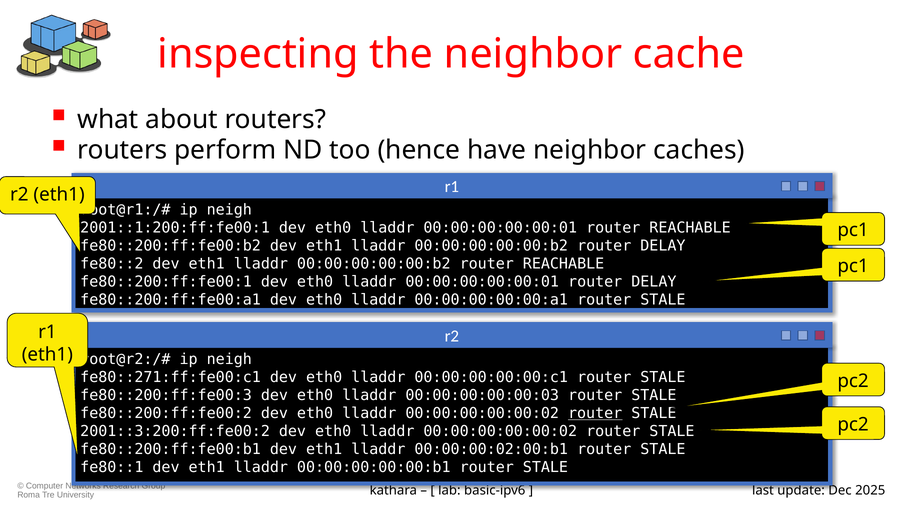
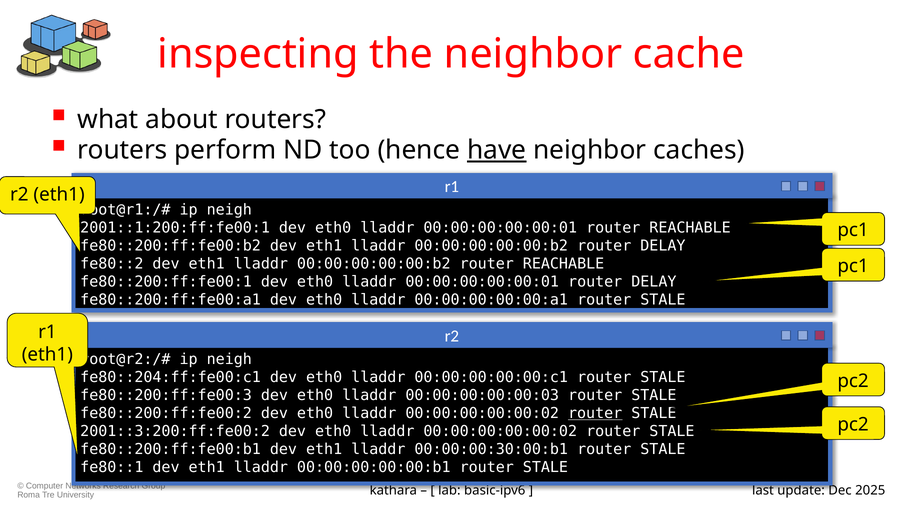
have underline: none -> present (497, 150)
fe80::271:ff:fe00:c1: fe80::271:ff:fe00:c1 -> fe80::204:ff:fe00:c1 (171, 377)
00:00:00:02:00:b1: 00:00:00:02:00:b1 -> 00:00:00:30:00:b1 (491, 449)
